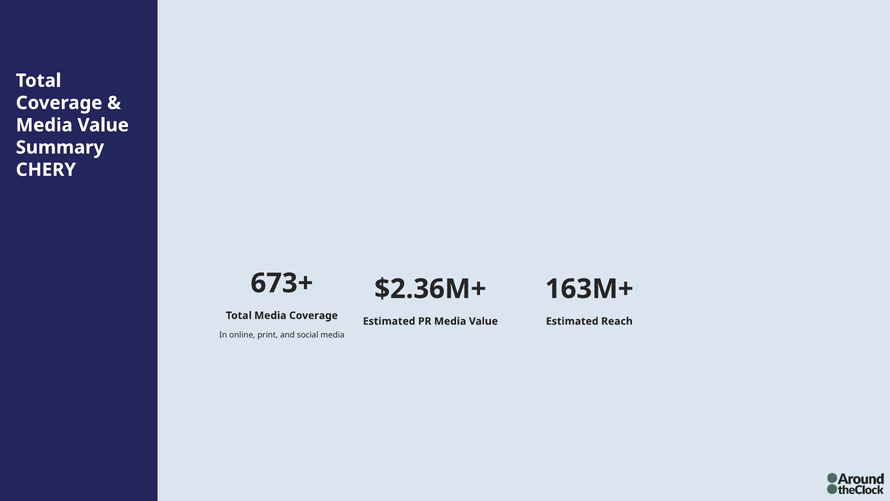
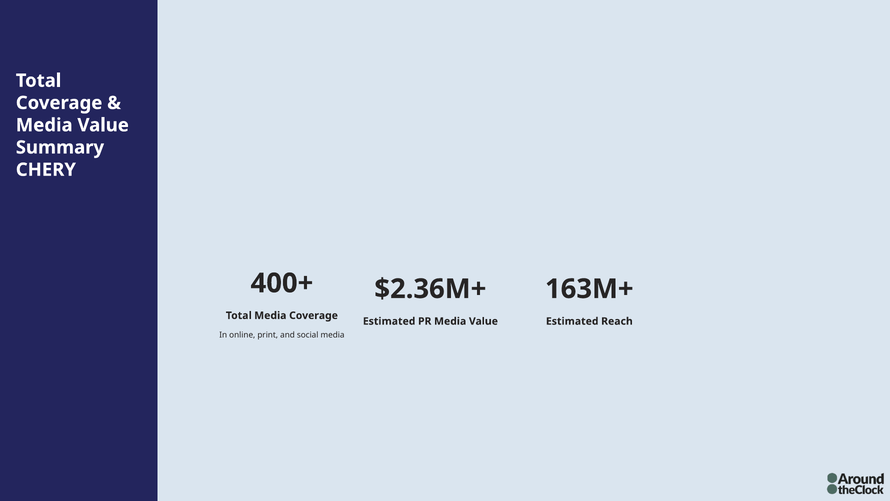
673+: 673+ -> 400+ (282, 283)
